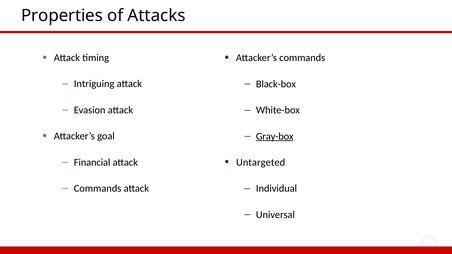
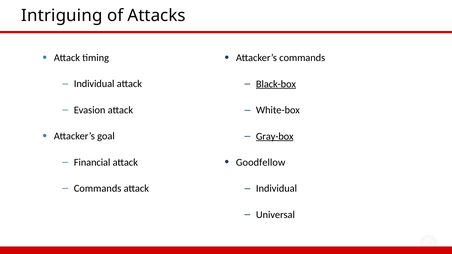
Properties: Properties -> Intriguing (62, 15)
Intriguing: Intriguing -> Individual (94, 84)
Black-box underline: none -> present (276, 84)
Untargeted: Untargeted -> Goodfellow (261, 163)
